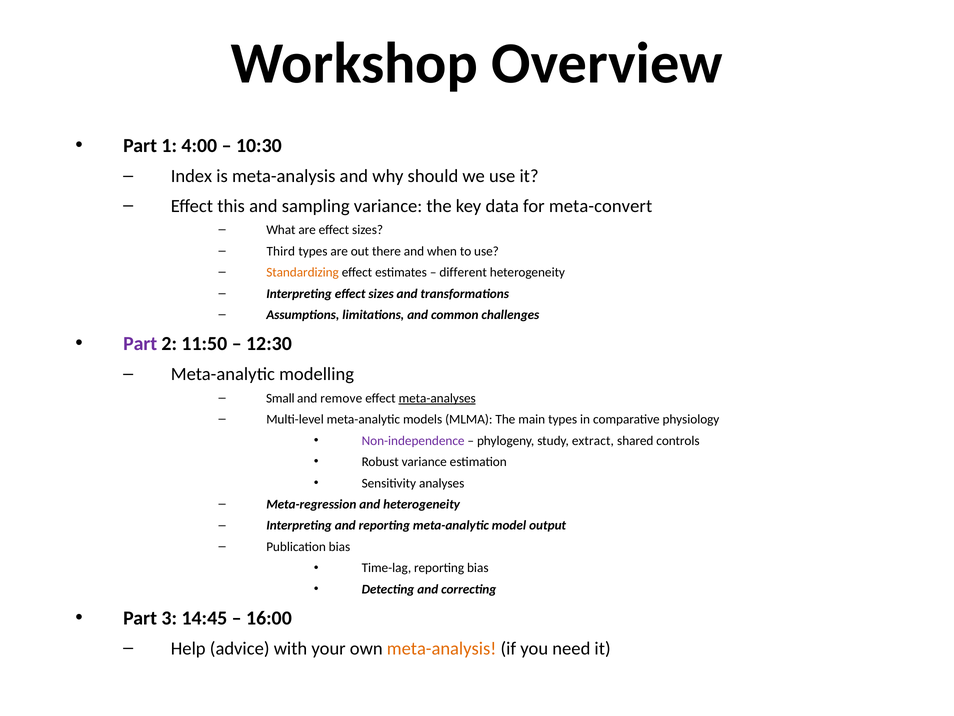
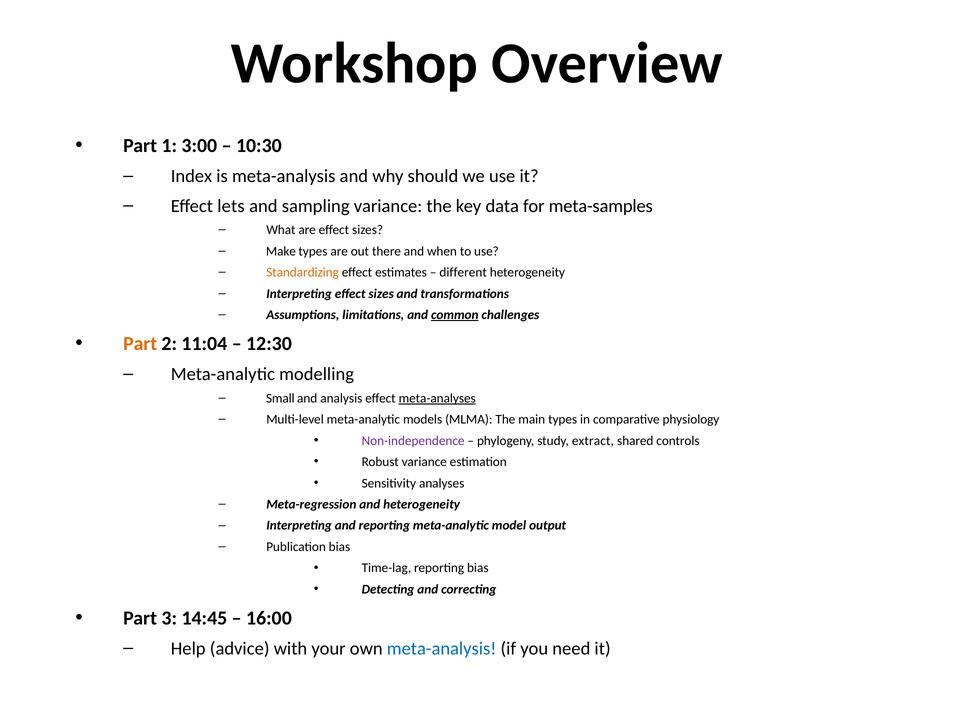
4:00: 4:00 -> 3:00 (199, 146)
this: this -> lets (231, 206)
meta-convert: meta-convert -> meta-samples (601, 206)
Third: Third -> Make (281, 251)
common underline: none -> present (455, 315)
Part colour: purple -> orange (140, 343)
11:50: 11:50 -> 11:04 (204, 343)
remove: remove -> analysis (341, 398)
meta-analysis colour: orange -> blue (442, 648)
